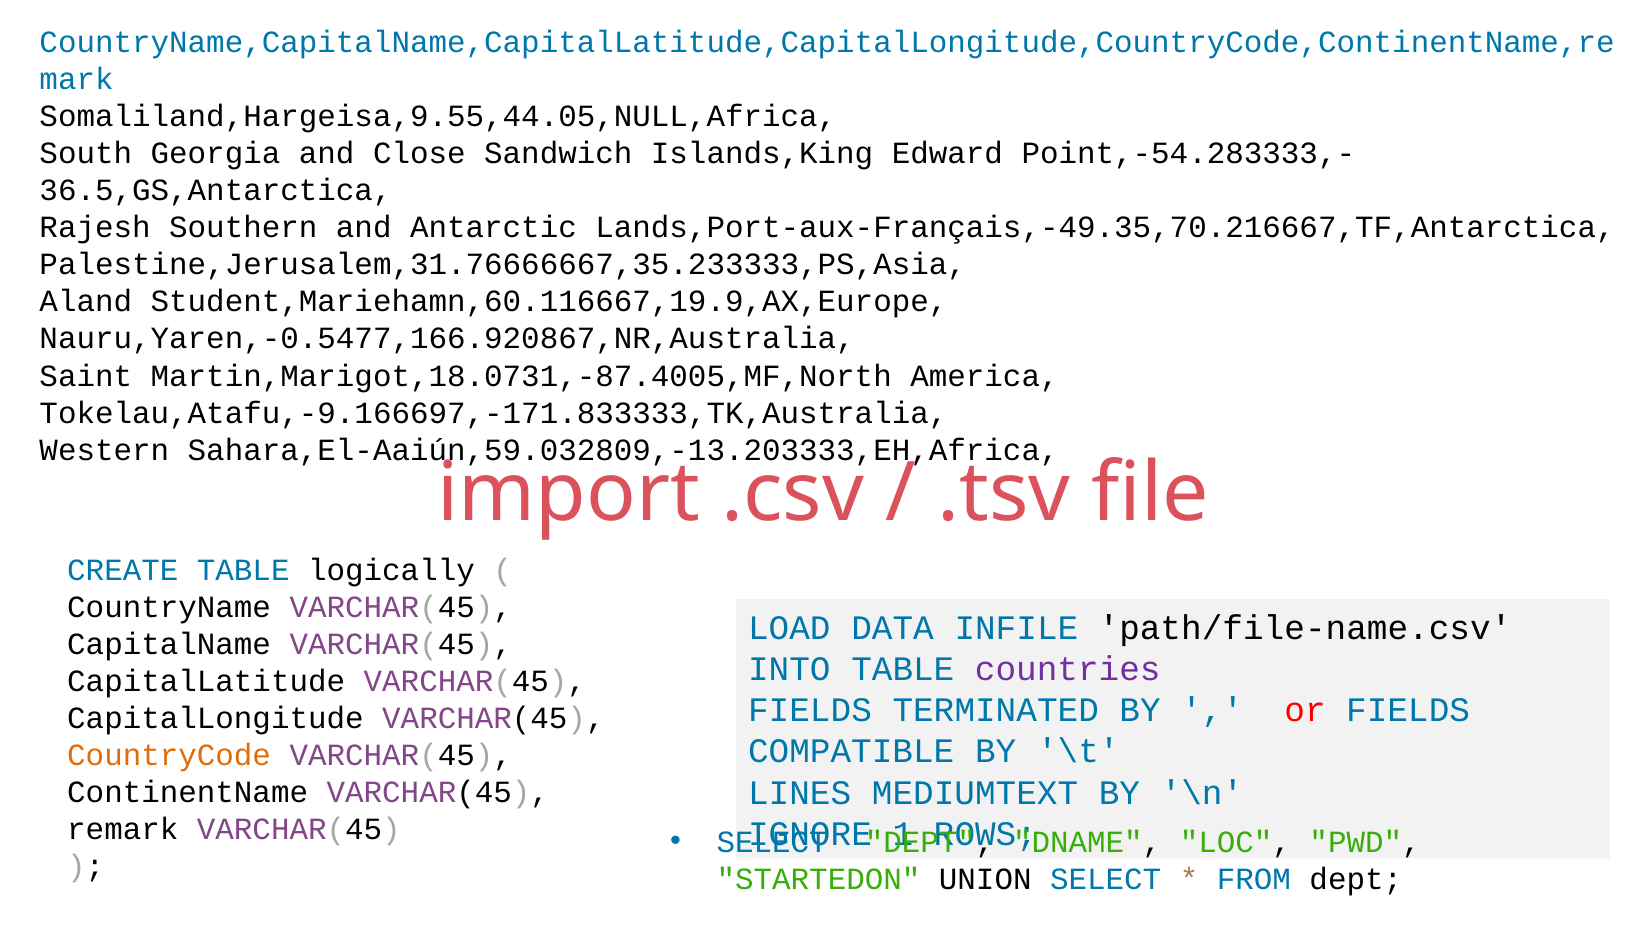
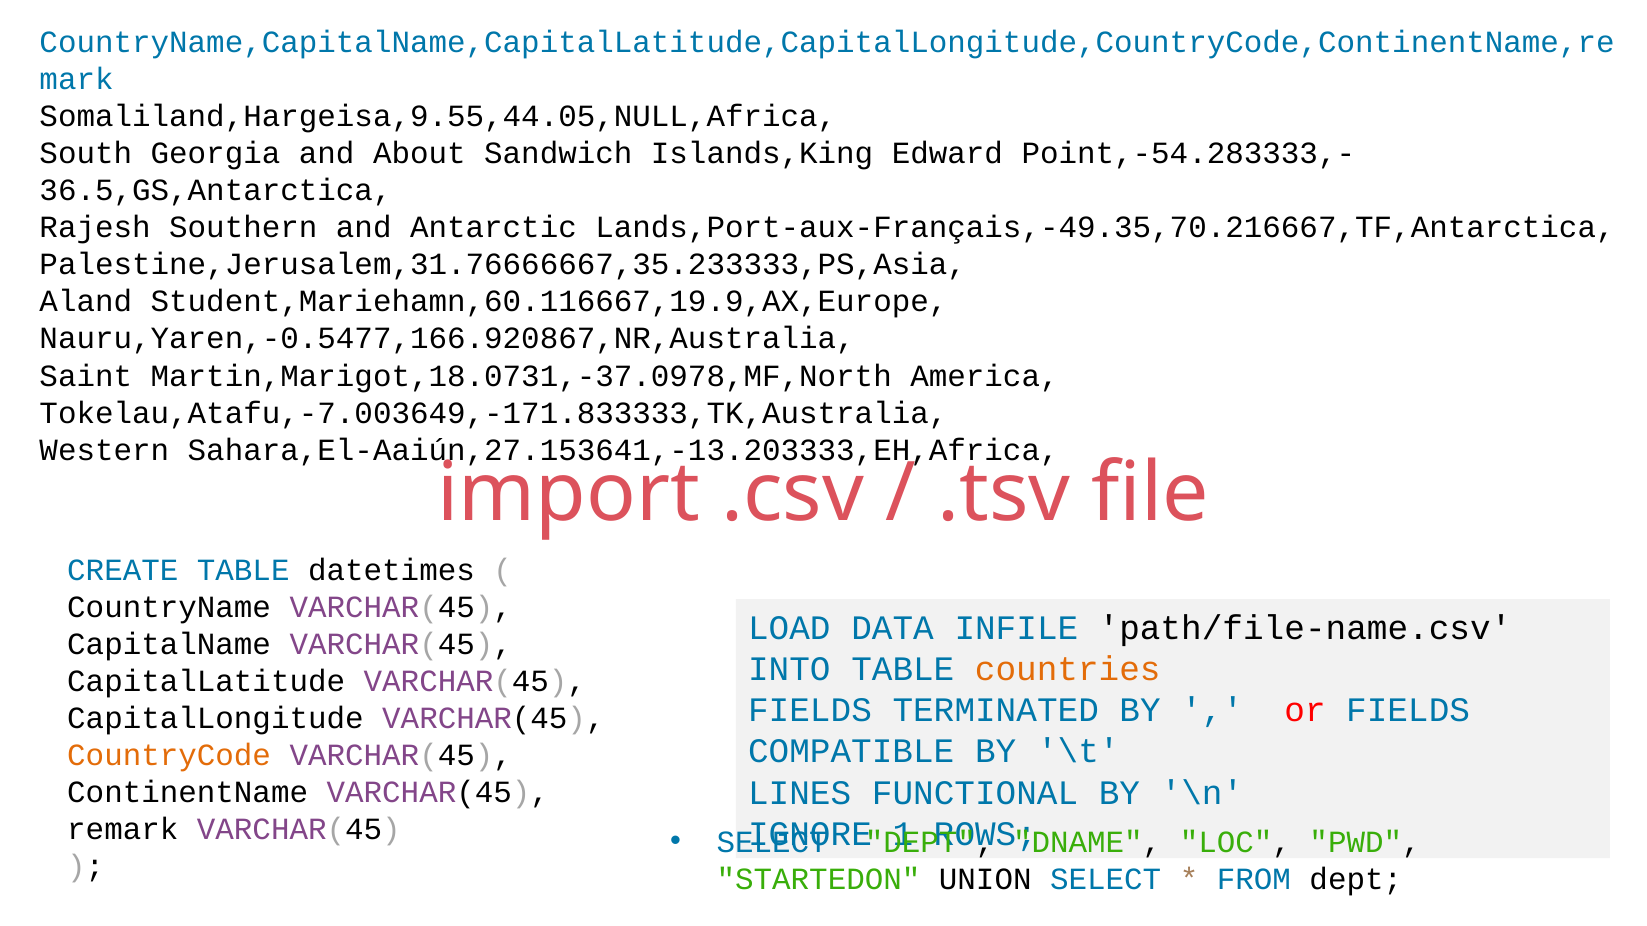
Close: Close -> About (419, 154)
Martin,Marigot,18.0731,-87.4005,MF,North: Martin,Marigot,18.0731,-87.4005,MF,North -> Martin,Marigot,18.0731,-37.0978,MF,North (521, 376)
Tokelau,Atafu,-9.166697,-171.833333,TK,Australia: Tokelau,Atafu,-9.166697,-171.833333,TK,Australia -> Tokelau,Atafu,-7.003649,-171.833333,TK,Australia (493, 413)
Sahara,El-Aaiún,59.032809,-13.203333,EH,Africa: Sahara,El-Aaiún,59.032809,-13.203333,EH,Africa -> Sahara,El-Aaiún,27.153641,-13.203333,EH,Africa (623, 450)
logically: logically -> datetimes (391, 570)
countries colour: purple -> orange (1068, 670)
MEDIUMTEXT: MEDIUMTEXT -> FUNCTIONAL (975, 793)
